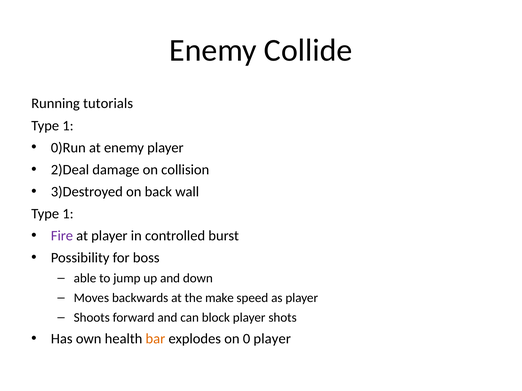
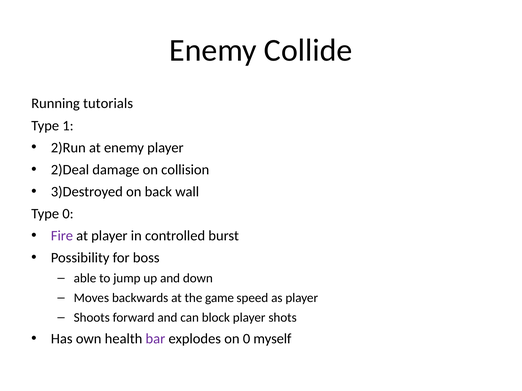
0)Run: 0)Run -> 2)Run (68, 148)
1: 1 -> 0 (68, 214)
make: make -> game (219, 298)
bar colour: orange -> purple (155, 339)
0 player: player -> myself (272, 339)
